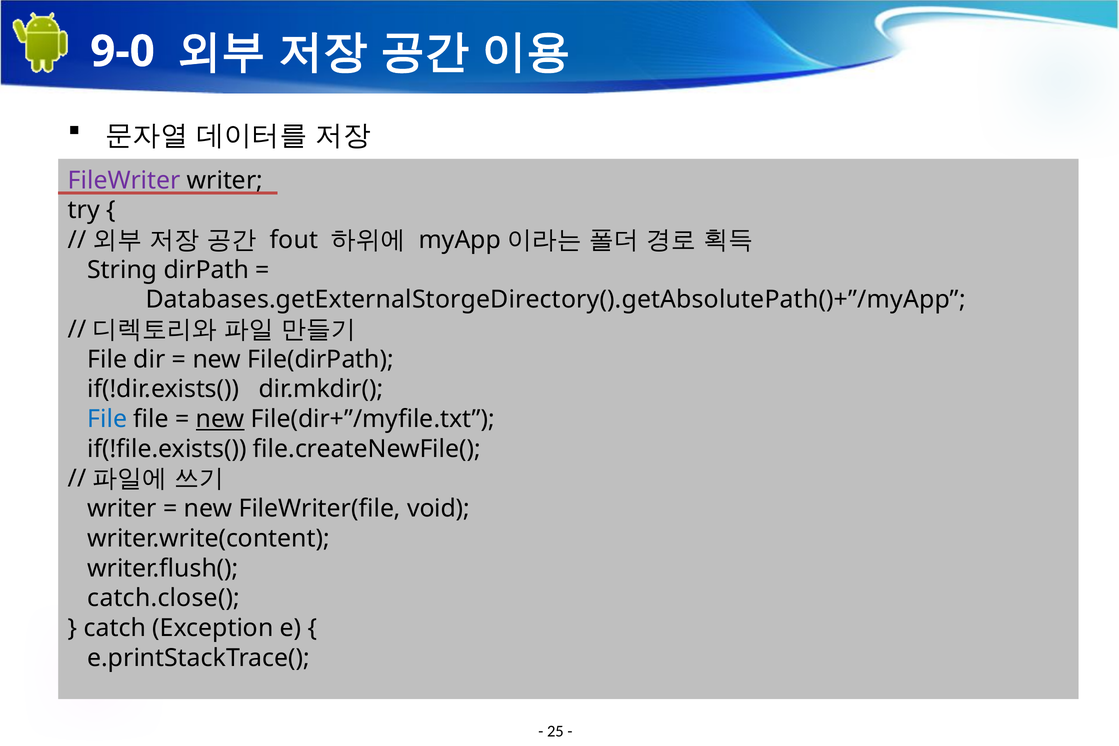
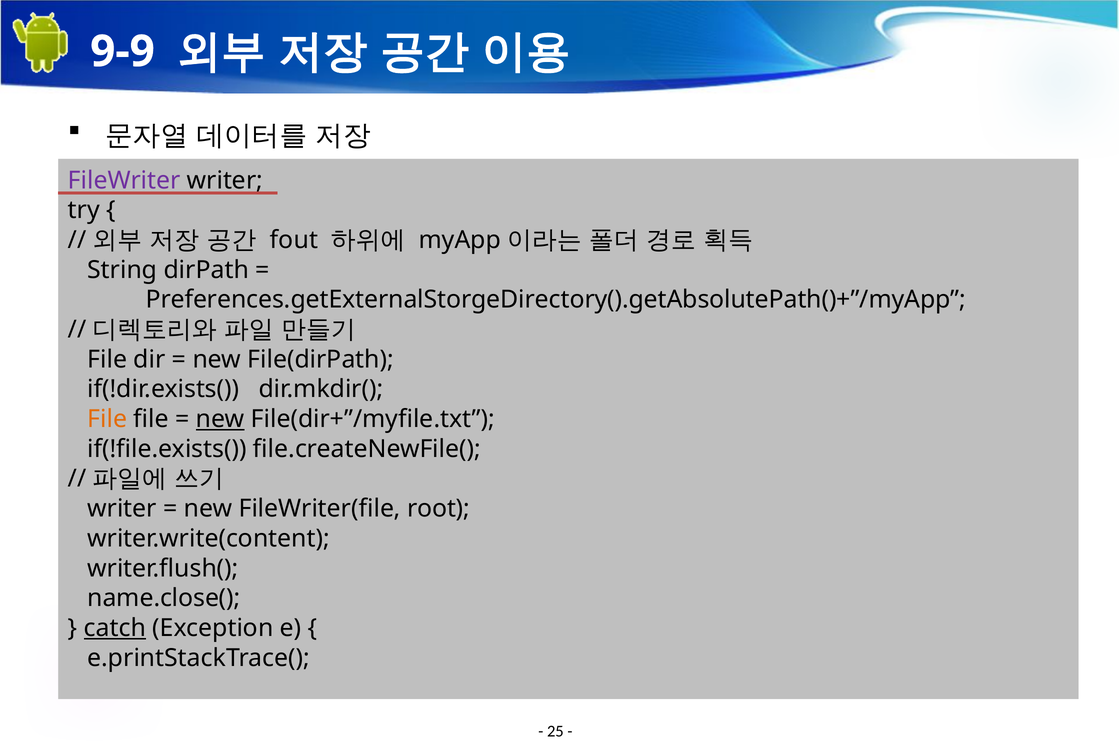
9-0: 9-0 -> 9-9 (123, 52)
Databases.getExternalStorgeDirectory().getAbsolutePath()+”/myApp: Databases.getExternalStorgeDirectory().getAbsolutePath()+”/myApp -> Preferences.getExternalStorgeDirectory().getAbsolutePath()+”/myApp (556, 300)
File colour: blue -> orange (107, 419)
void: void -> root (439, 509)
catch.close(: catch.close( -> name.close( (164, 598)
catch underline: none -> present (115, 628)
